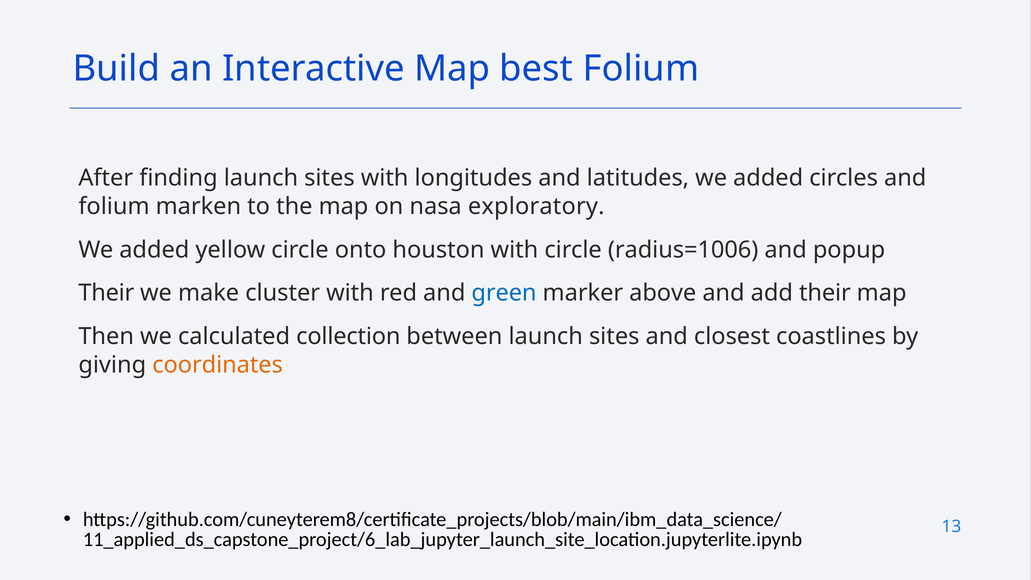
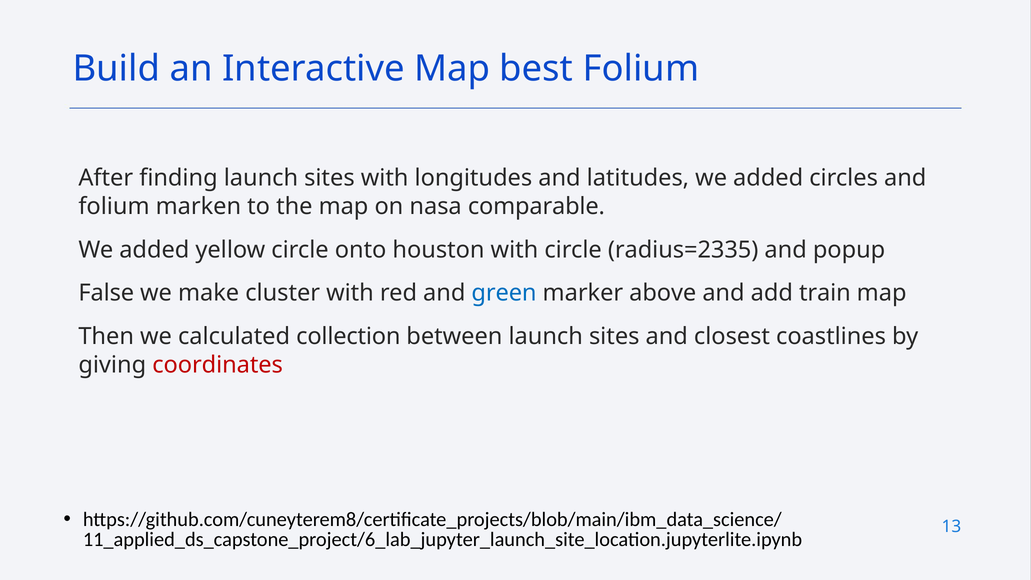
exploratory: exploratory -> comparable (536, 206)
radius=1006: radius=1006 -> radius=2335 (683, 250)
Their: Their -> False (106, 293)
add their: their -> train (825, 293)
coordinates colour: orange -> red (218, 365)
